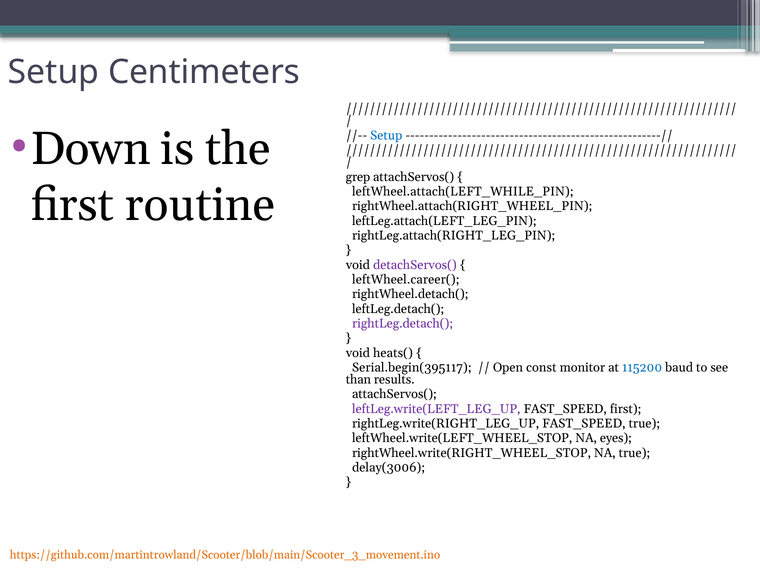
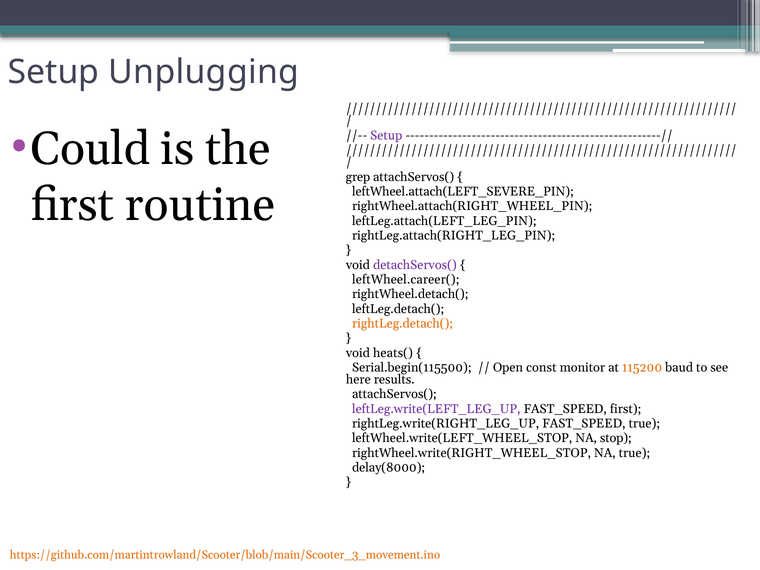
Centimeters: Centimeters -> Unplugging (204, 72)
Down: Down -> Could (91, 149)
Setup colour: blue -> purple (386, 135)
leftWheel.attach(LEFT_WHILE_PIN: leftWheel.attach(LEFT_WHILE_PIN -> leftWheel.attach(LEFT_SEVERE_PIN (463, 192)
rightLeg.detach( colour: purple -> orange (403, 324)
Serial.begin(395117: Serial.begin(395117 -> Serial.begin(115500 (412, 368)
115200 colour: blue -> orange (642, 368)
than: than -> here (358, 380)
eyes: eyes -> stop (616, 438)
delay(3006: delay(3006 -> delay(8000 (389, 468)
